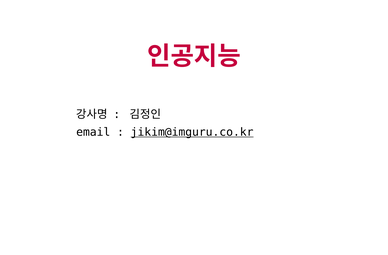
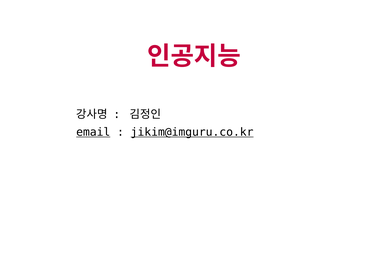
email underline: none -> present (93, 132)
